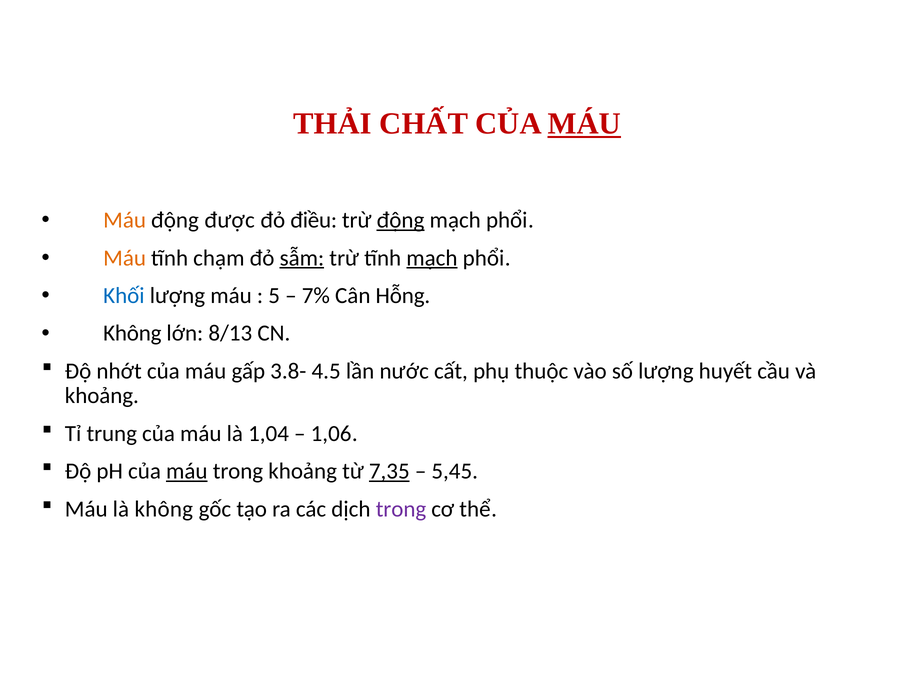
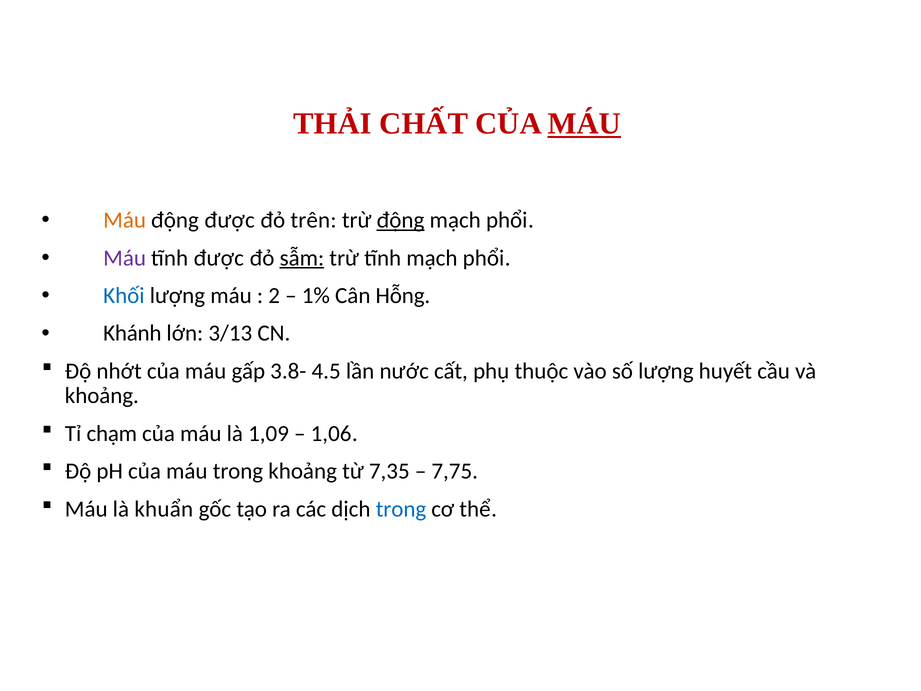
điều: điều -> trên (313, 220)
Máu colour: orange -> purple (125, 258)
tĩnh chạm: chạm -> được (219, 258)
mạch underline: present -> none (432, 258)
5: 5 -> 2 (274, 295)
7%: 7% -> 1% (316, 295)
Không: Không -> Khánh (132, 333)
8/13: 8/13 -> 3/13 (230, 333)
trung: trung -> chạm (112, 433)
1,04: 1,04 -> 1,09 (269, 433)
máu underline: present -> none (187, 471)
7,35 underline: present -> none (389, 471)
5,45: 5,45 -> 7,75 (455, 471)
là không: không -> khuẩn (164, 509)
trong colour: purple -> blue (401, 509)
